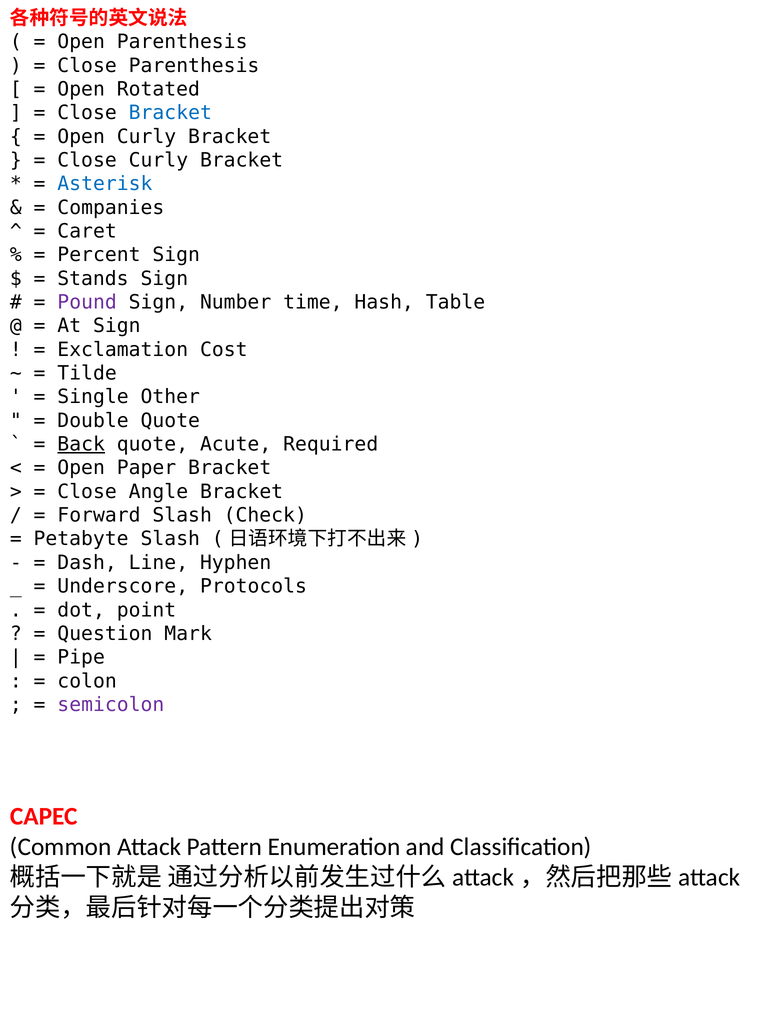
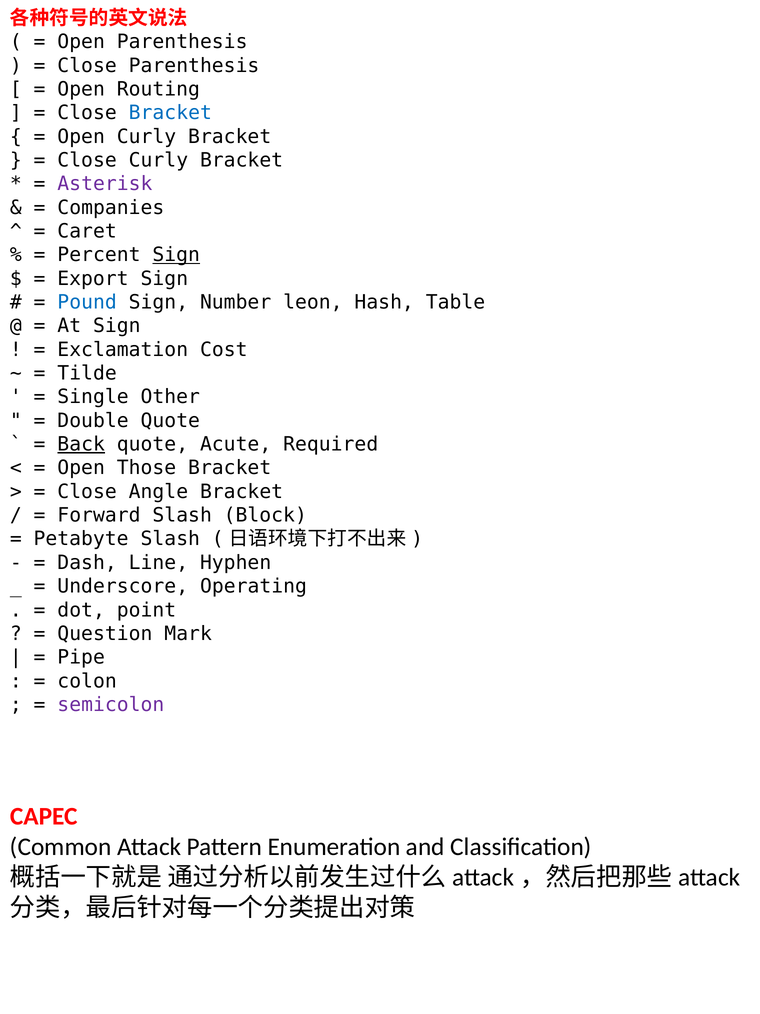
Rotated: Rotated -> Routing (158, 89)
Asterisk colour: blue -> purple (105, 184)
Sign underline: none -> present (176, 255)
Stands: Stands -> Export (93, 278)
Pound colour: purple -> blue (87, 302)
time: time -> leon (313, 302)
Paper: Paper -> Those (146, 468)
Check: Check -> Block (265, 515)
Protocols: Protocols -> Operating (253, 586)
